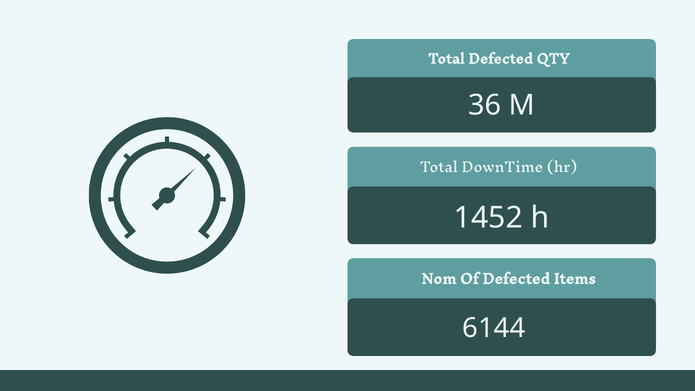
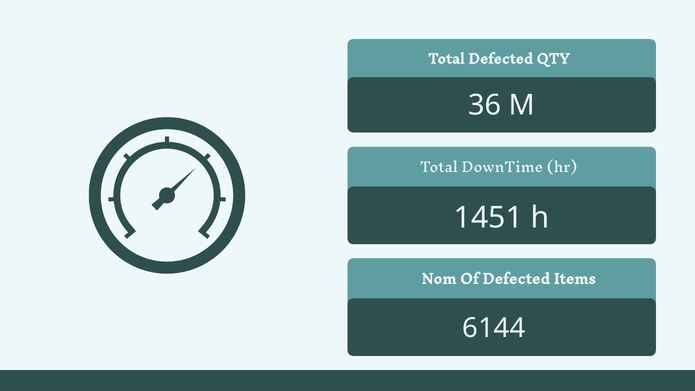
1452: 1452 -> 1451 (488, 218)
